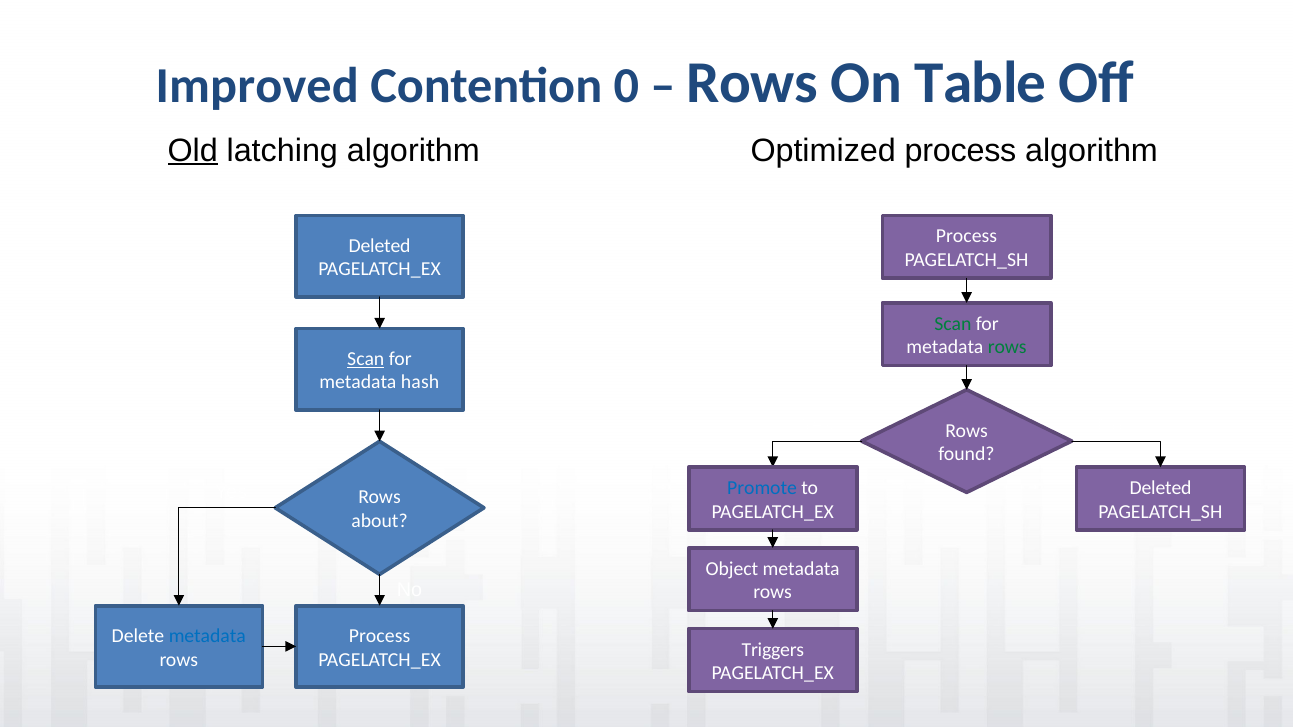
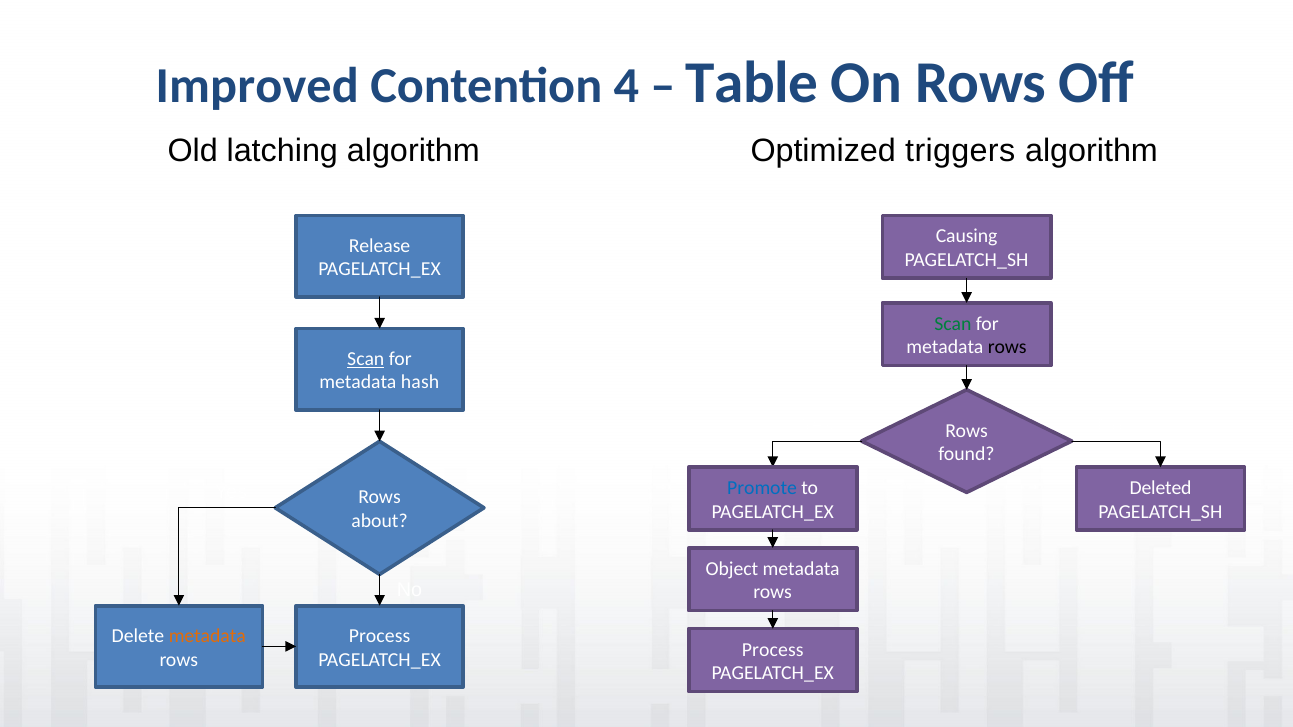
0: 0 -> 4 (626, 86)
Rows: Rows -> Table (752, 83)
On Table: Table -> Rows (981, 83)
Old underline: present -> none (193, 151)
Optimized process: process -> triggers (960, 151)
Process: Process -> Causing (967, 237)
Deleted: Deleted -> Release (380, 246)
rows colour: green -> black (1007, 348)
metadata colour: blue -> orange (207, 636)
Triggers: Triggers -> Process (773, 650)
